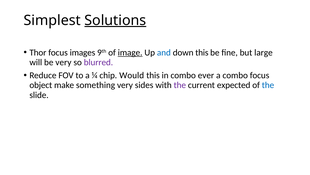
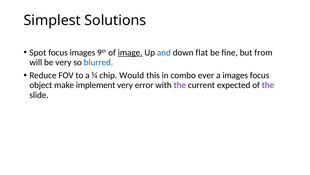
Solutions underline: present -> none (115, 20)
Thor: Thor -> Spot (38, 52)
down this: this -> flat (202, 52)
large: large -> from (263, 52)
blurred colour: purple -> blue (98, 62)
a combo: combo -> images (235, 75)
something: something -> implement (96, 85)
sides: sides -> error (144, 85)
the colour: blue -> purple (268, 85)
